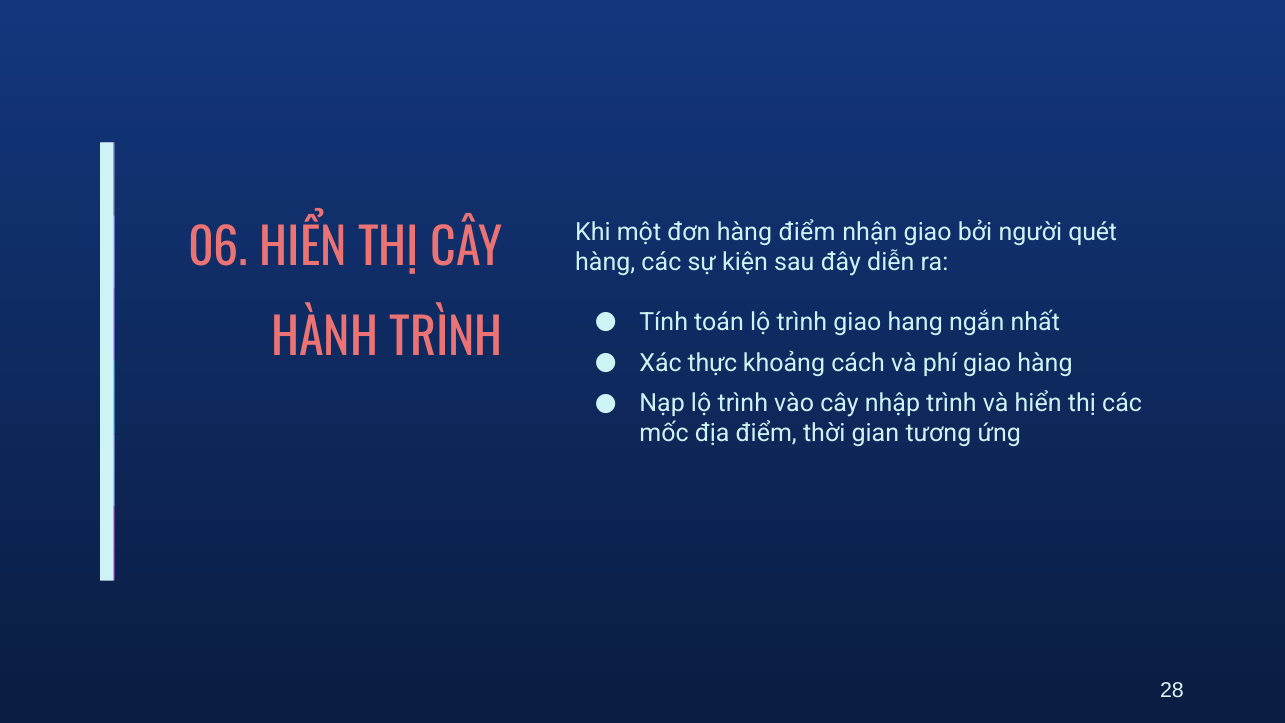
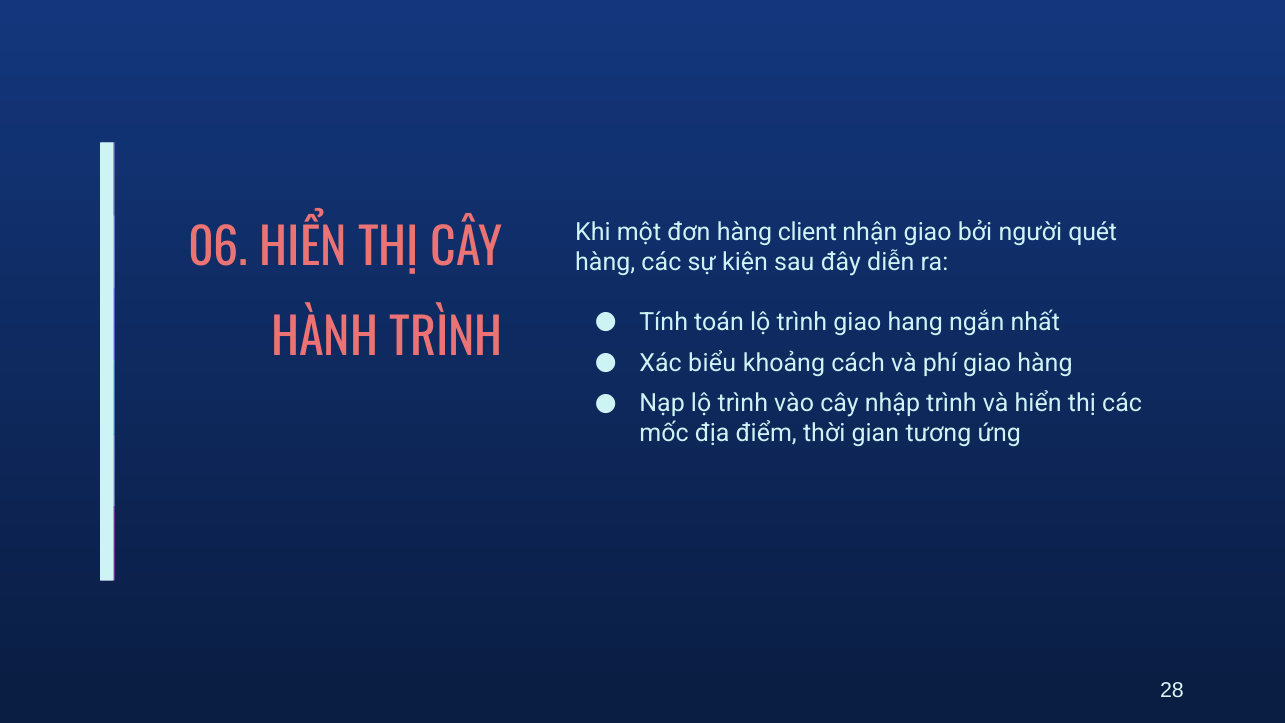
hàng điểm: điểm -> client (807, 232)
thực: thực -> biểu (712, 363)
